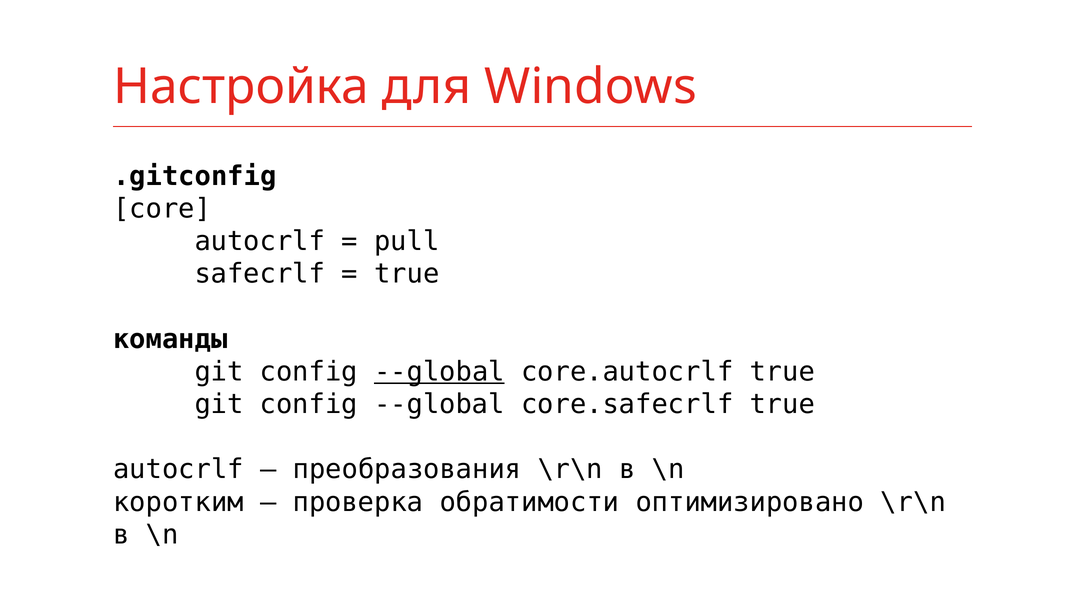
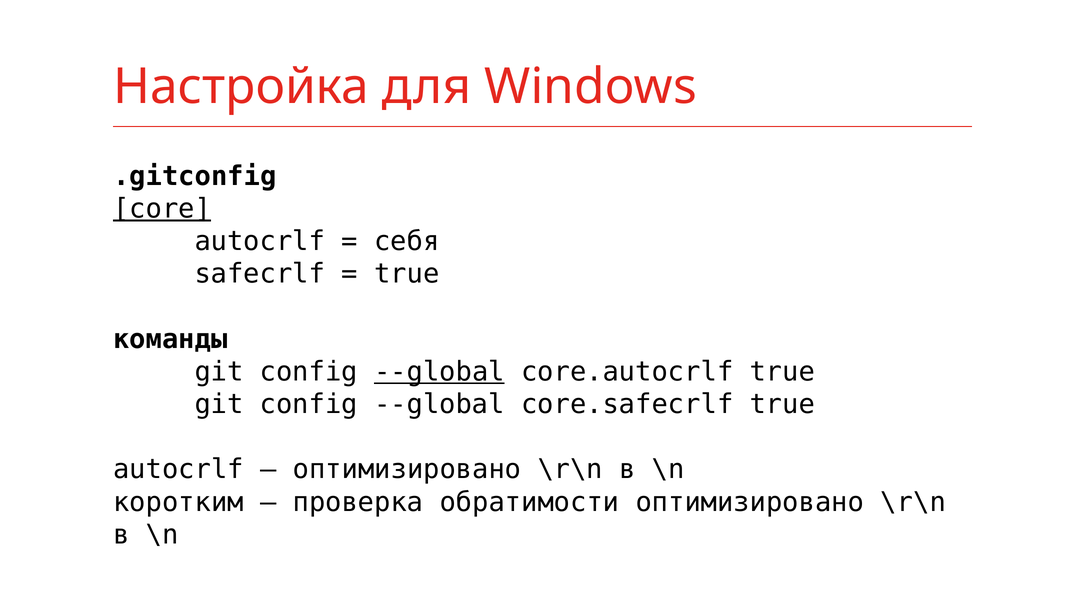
core underline: none -> present (162, 209)
pull: pull -> себя (407, 241)
преобразования: преобразования -> оптимизировано (407, 469)
